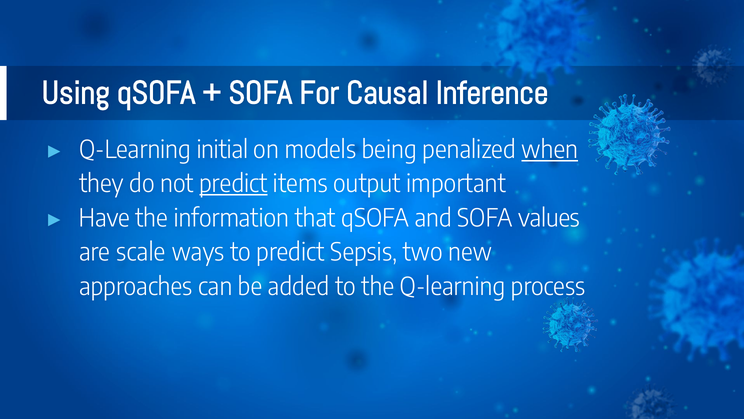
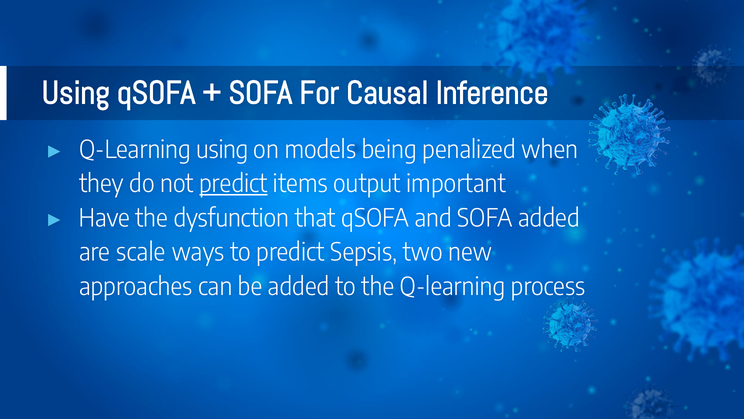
Q-Learning initial: initial -> using (222, 150)
when underline: present -> none (550, 150)
information: information -> dysfunction (231, 218)
SOFA values: values -> added (549, 218)
